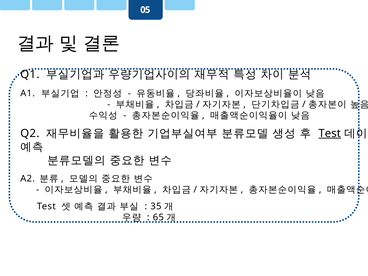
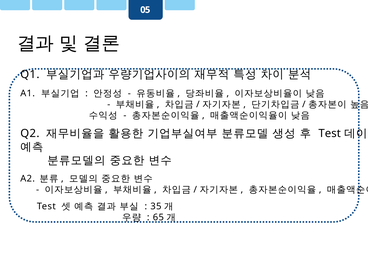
Test underline: present -> none (330, 133)
